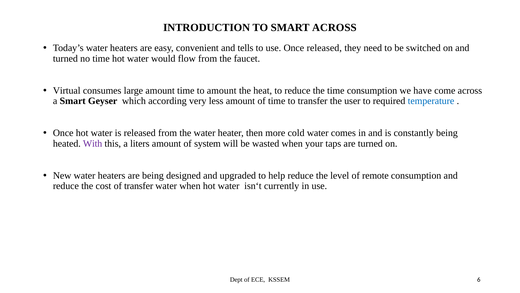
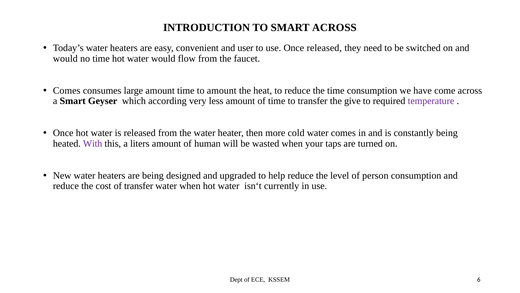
tells: tells -> user (246, 48)
turned: turned -> would (65, 58)
Virtual: Virtual -> Comes (67, 90)
user: user -> give (352, 101)
temperature colour: blue -> purple (431, 101)
system: system -> human (207, 143)
remote: remote -> person (375, 175)
